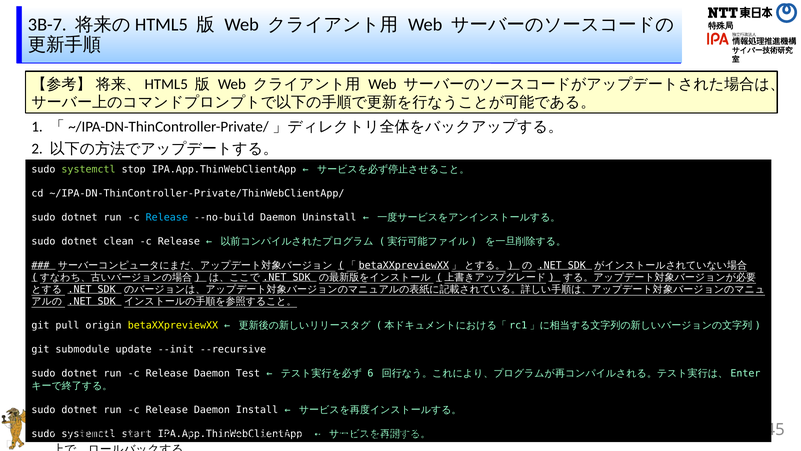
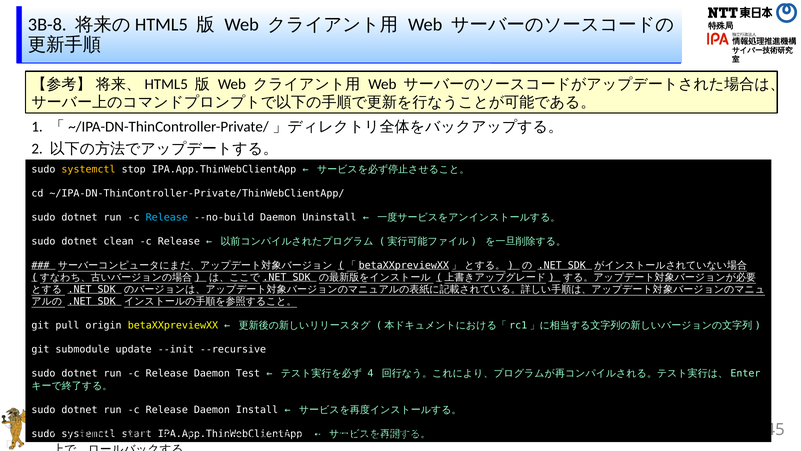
3B-7: 3B-7 -> 3B-8 (47, 25)
systemctl colour: light green -> yellow (89, 169)
6: 6 -> 4 (370, 373)
